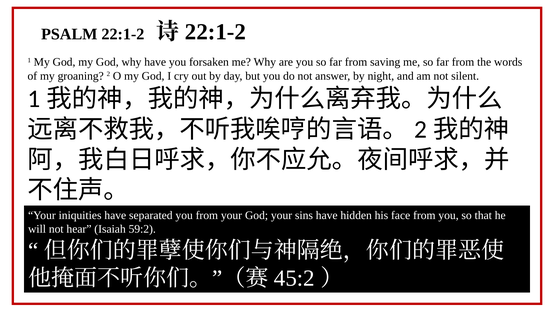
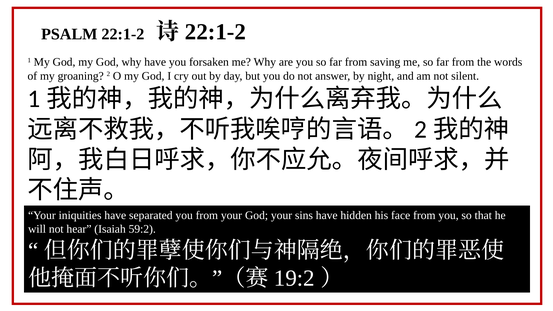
45:2: 45:2 -> 19:2 (294, 278)
